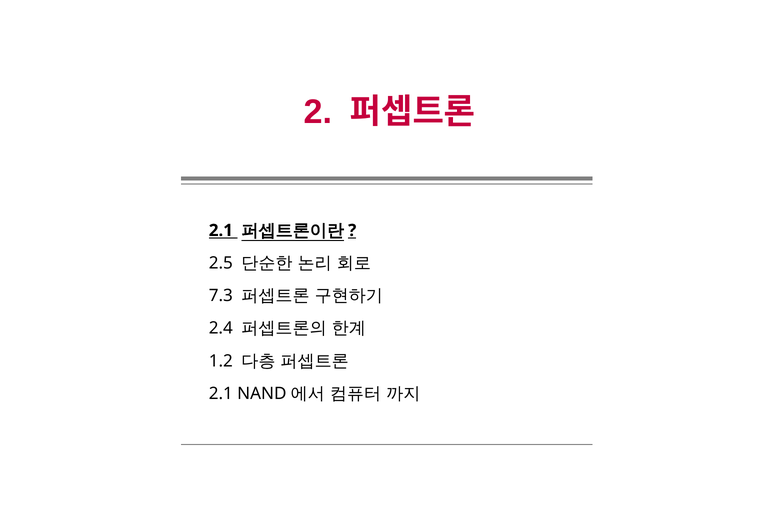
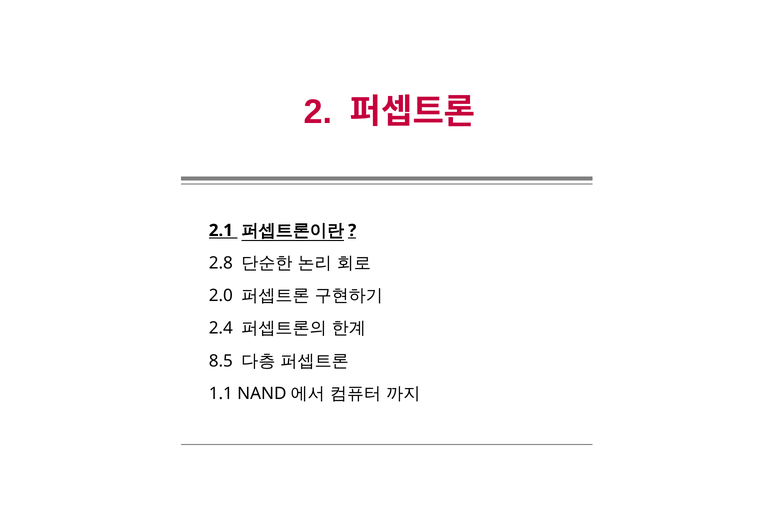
2.5: 2.5 -> 2.8 (221, 263)
7.3: 7.3 -> 2.0 (221, 296)
1.2: 1.2 -> 8.5 (221, 361)
2.1: 2.1 -> 1.1 (221, 394)
